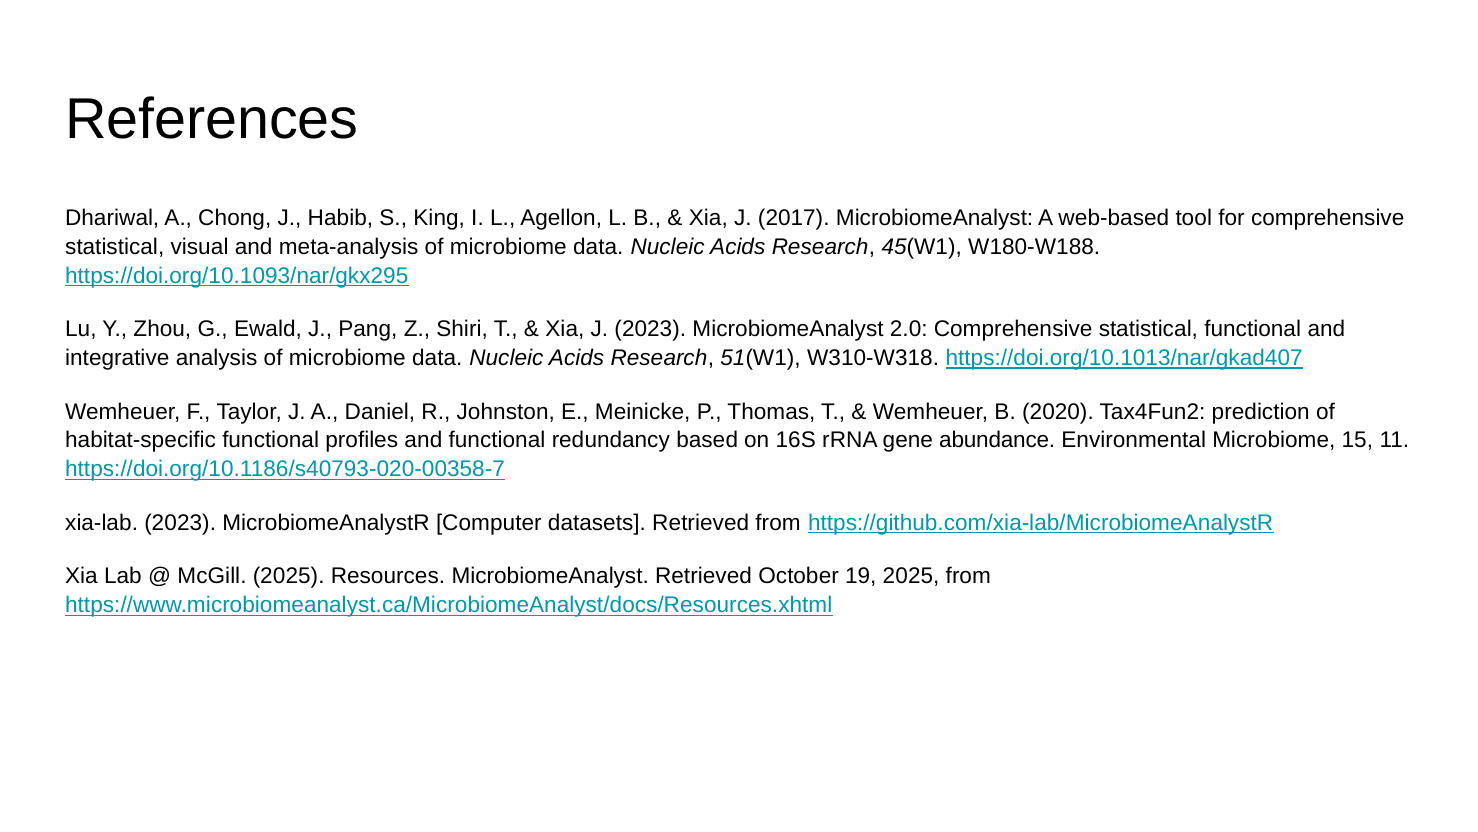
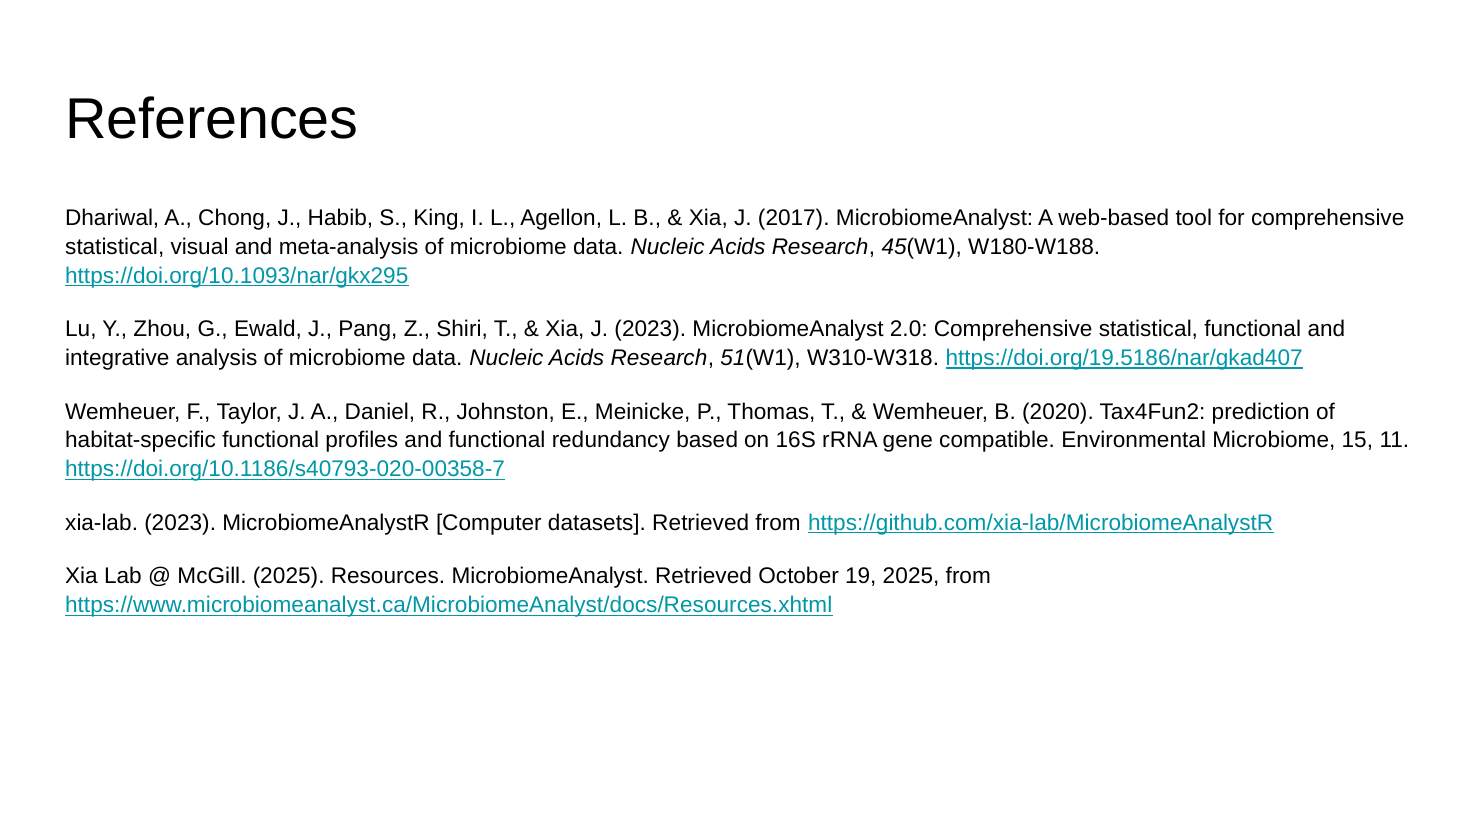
https://doi.org/10.1013/nar/gkad407: https://doi.org/10.1013/nar/gkad407 -> https://doi.org/19.5186/nar/gkad407 (1124, 358)
abundance: abundance -> compatible (997, 440)
